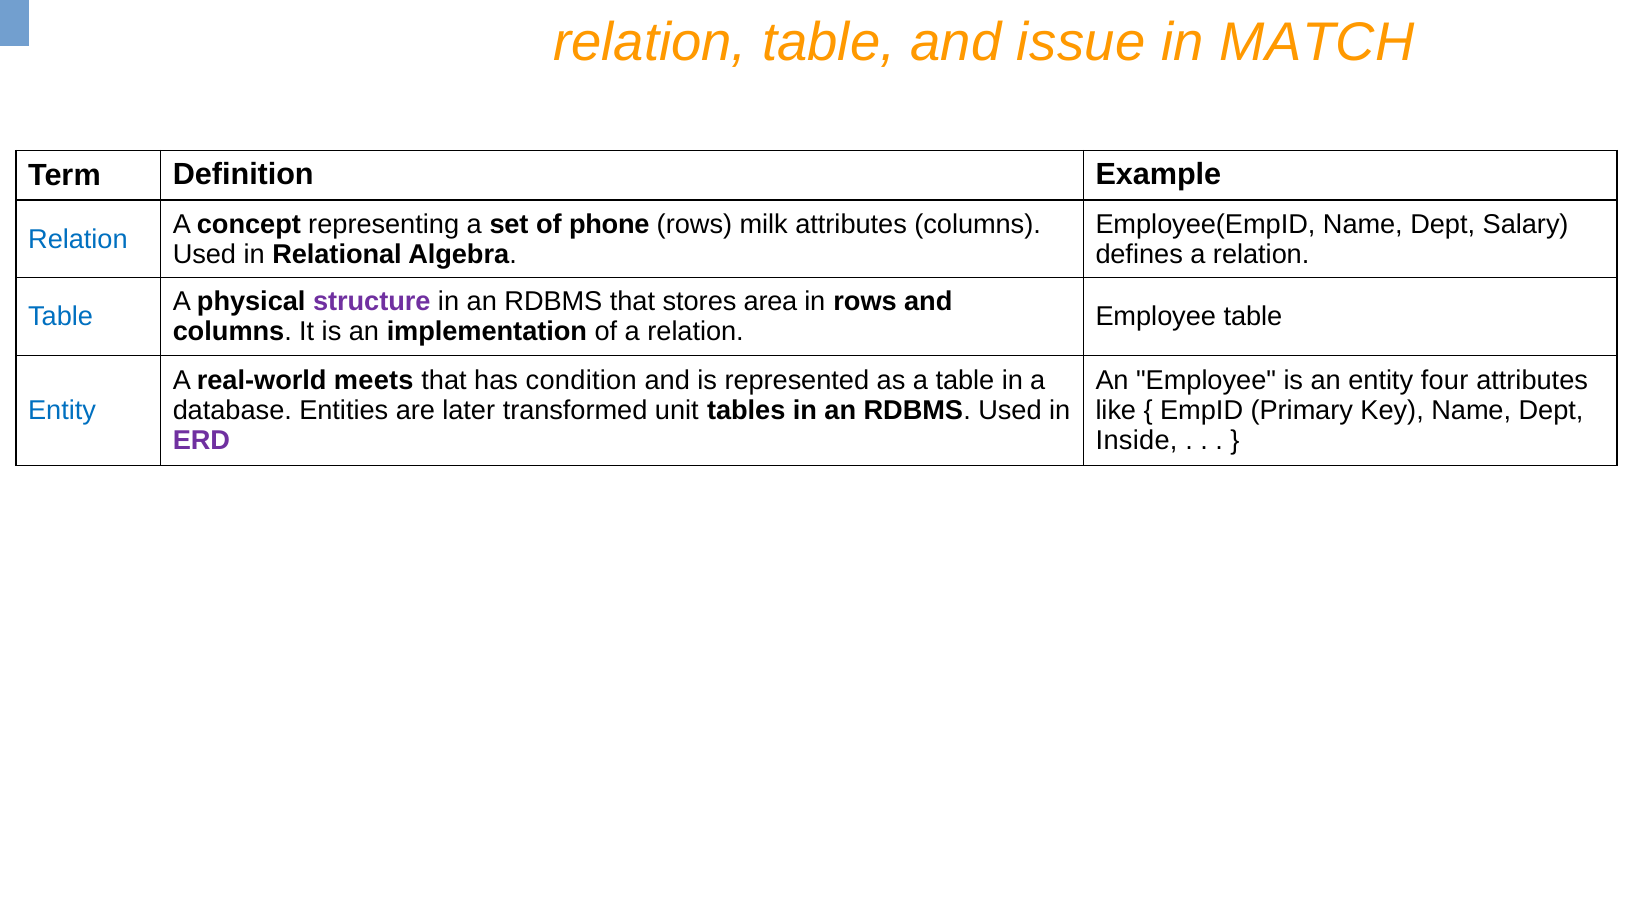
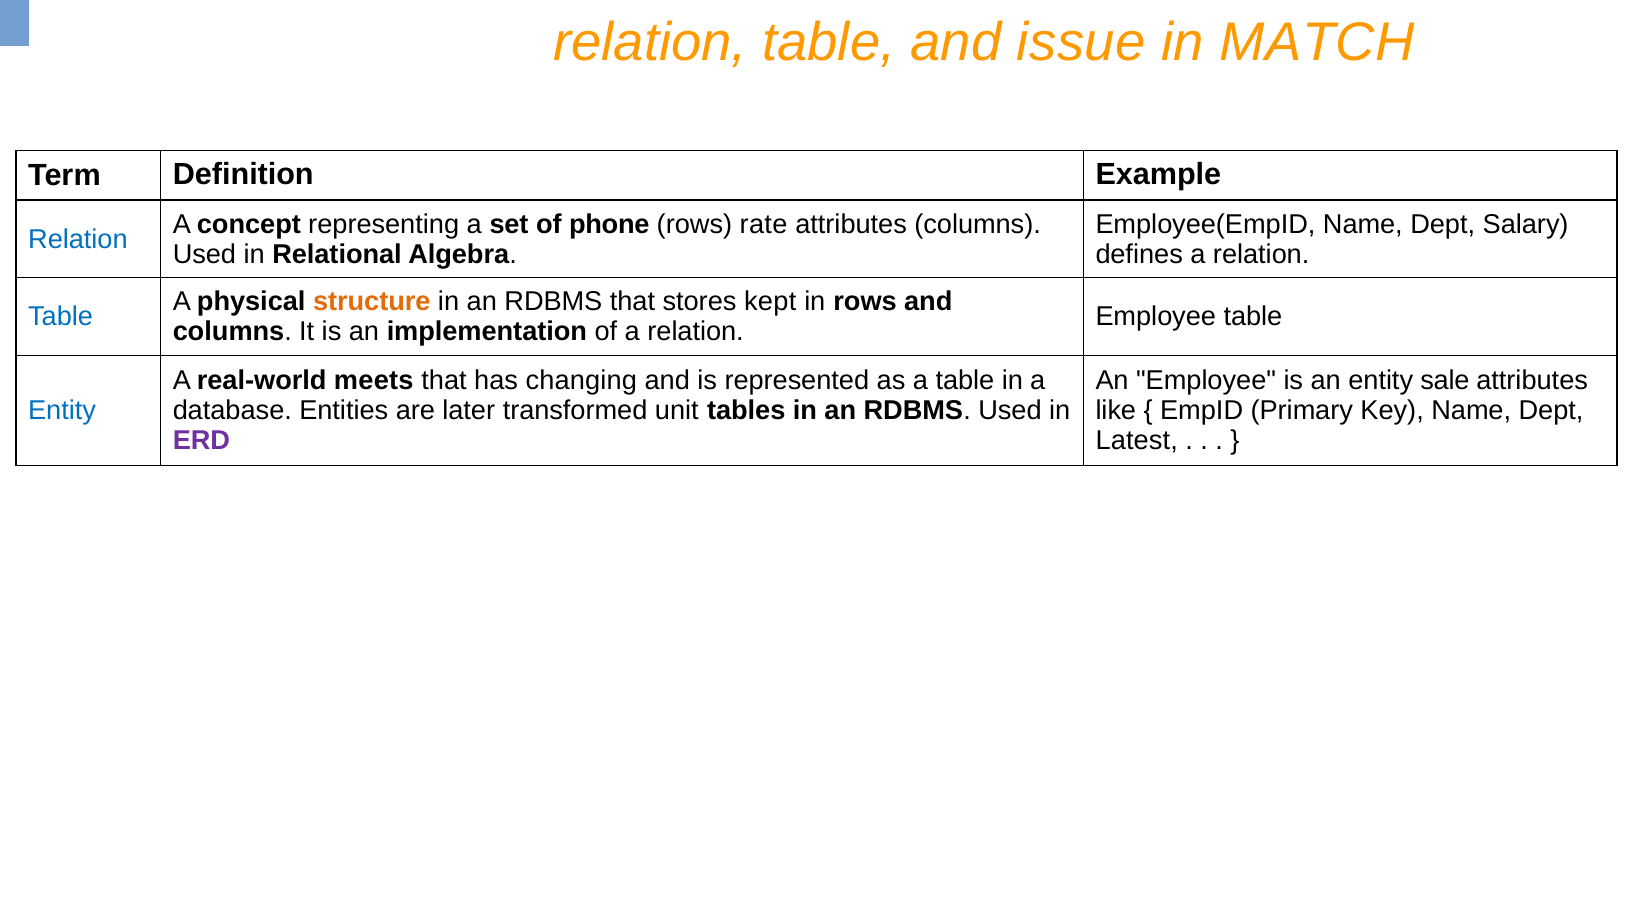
milk: milk -> rate (764, 224)
structure colour: purple -> orange (372, 302)
area: area -> kept (770, 302)
condition: condition -> changing (581, 381)
four: four -> sale (1445, 381)
Inside: Inside -> Latest (1137, 441)
